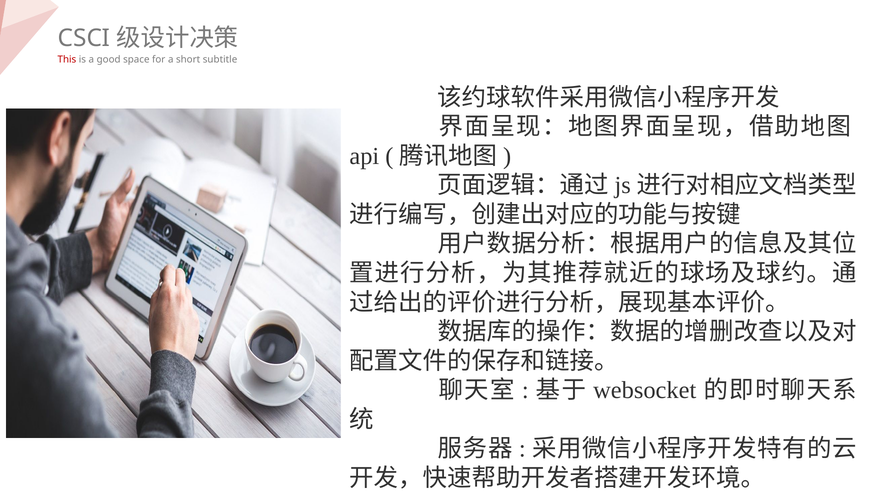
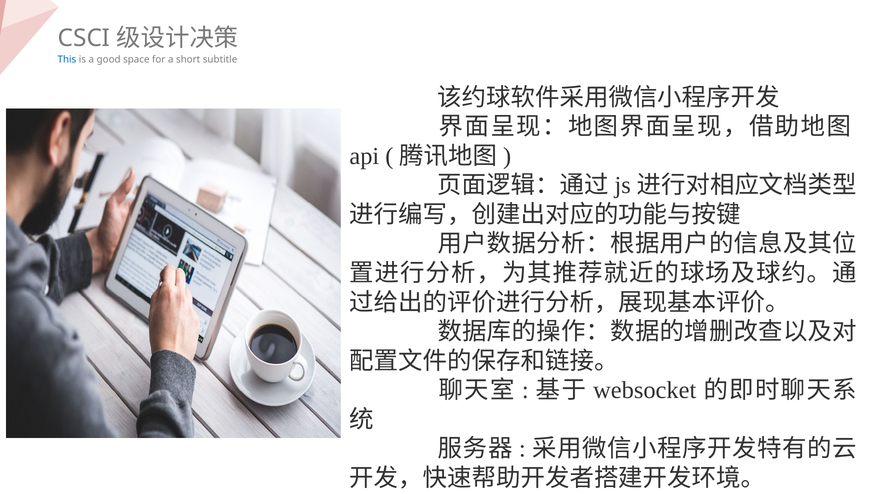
This colour: red -> blue (67, 60)
